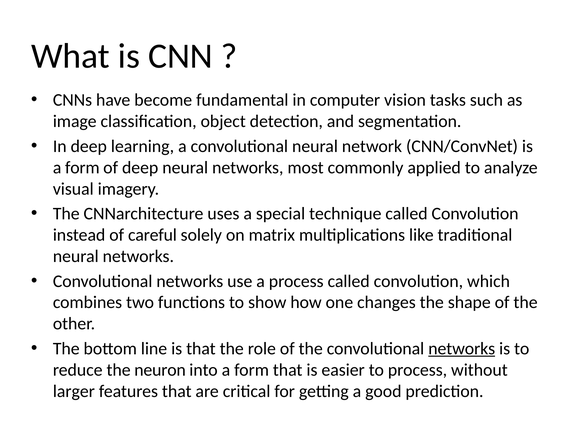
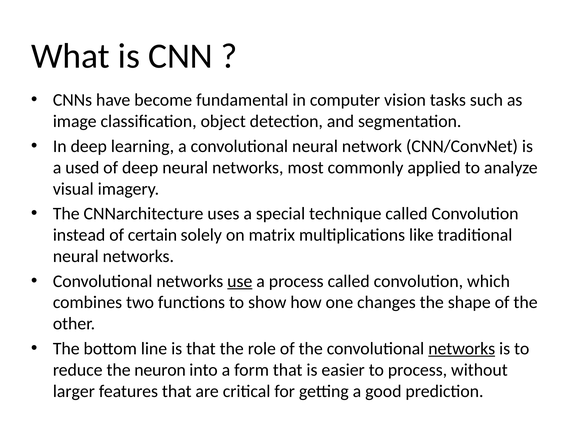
form: form -> used (82, 168)
careful: careful -> certain (152, 235)
use underline: none -> present (240, 281)
